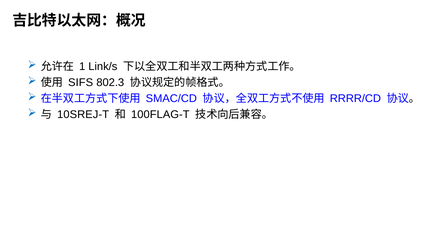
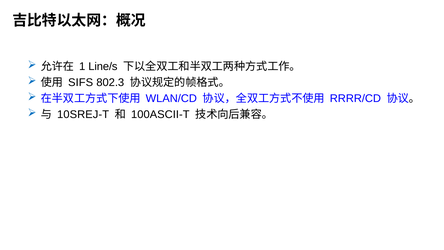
Link/s: Link/s -> Line/s (103, 66)
SMAC/CD: SMAC/CD -> WLAN/CD (171, 98)
100FLAG-T: 100FLAG-T -> 100ASCII-T (160, 114)
